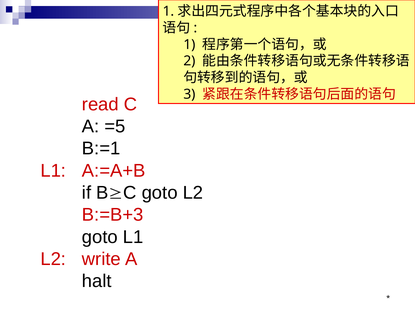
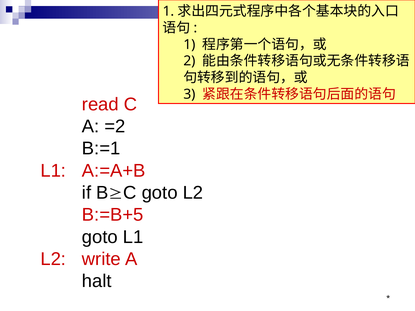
=5: =5 -> =2 (115, 126)
B:=B+3: B:=B+3 -> B:=B+5 (113, 215)
